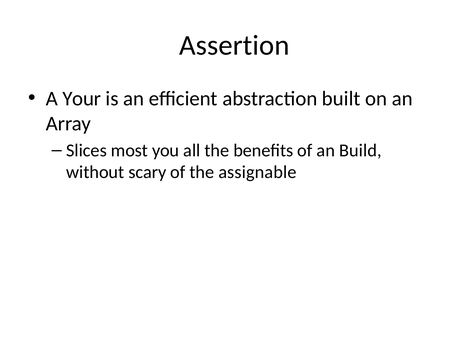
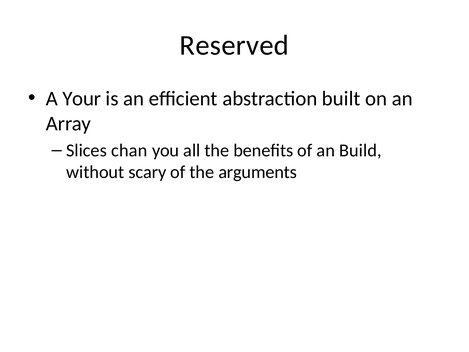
Assertion: Assertion -> Reserved (234, 45)
most: most -> chan (129, 150)
assignable: assignable -> arguments (258, 172)
